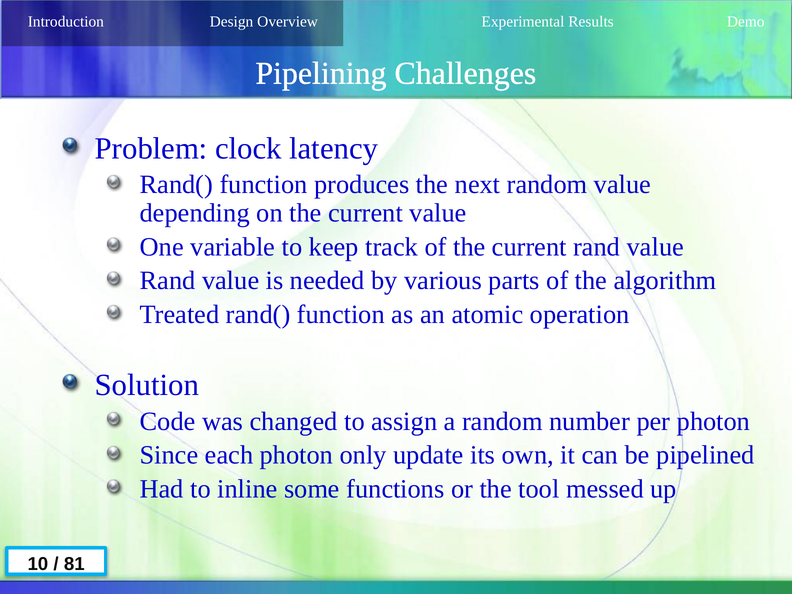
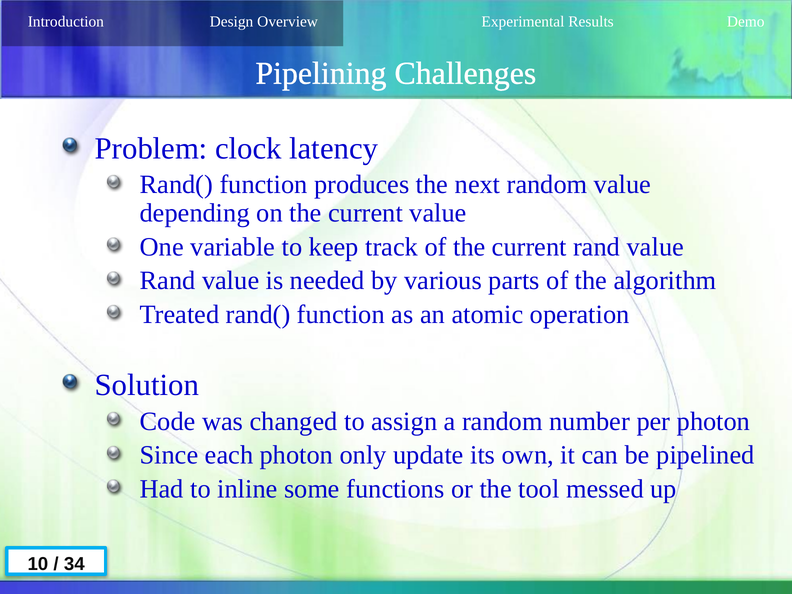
81: 81 -> 34 (74, 564)
